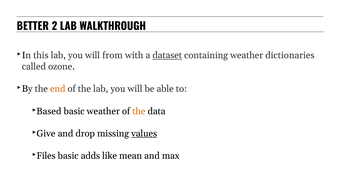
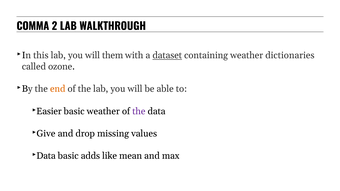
BETTER: BETTER -> COMMA (33, 26)
from: from -> them (113, 55)
Based: Based -> Easier (49, 111)
the colour: orange -> purple (139, 111)
values underline: present -> none (144, 134)
Files: Files -> Data (46, 156)
